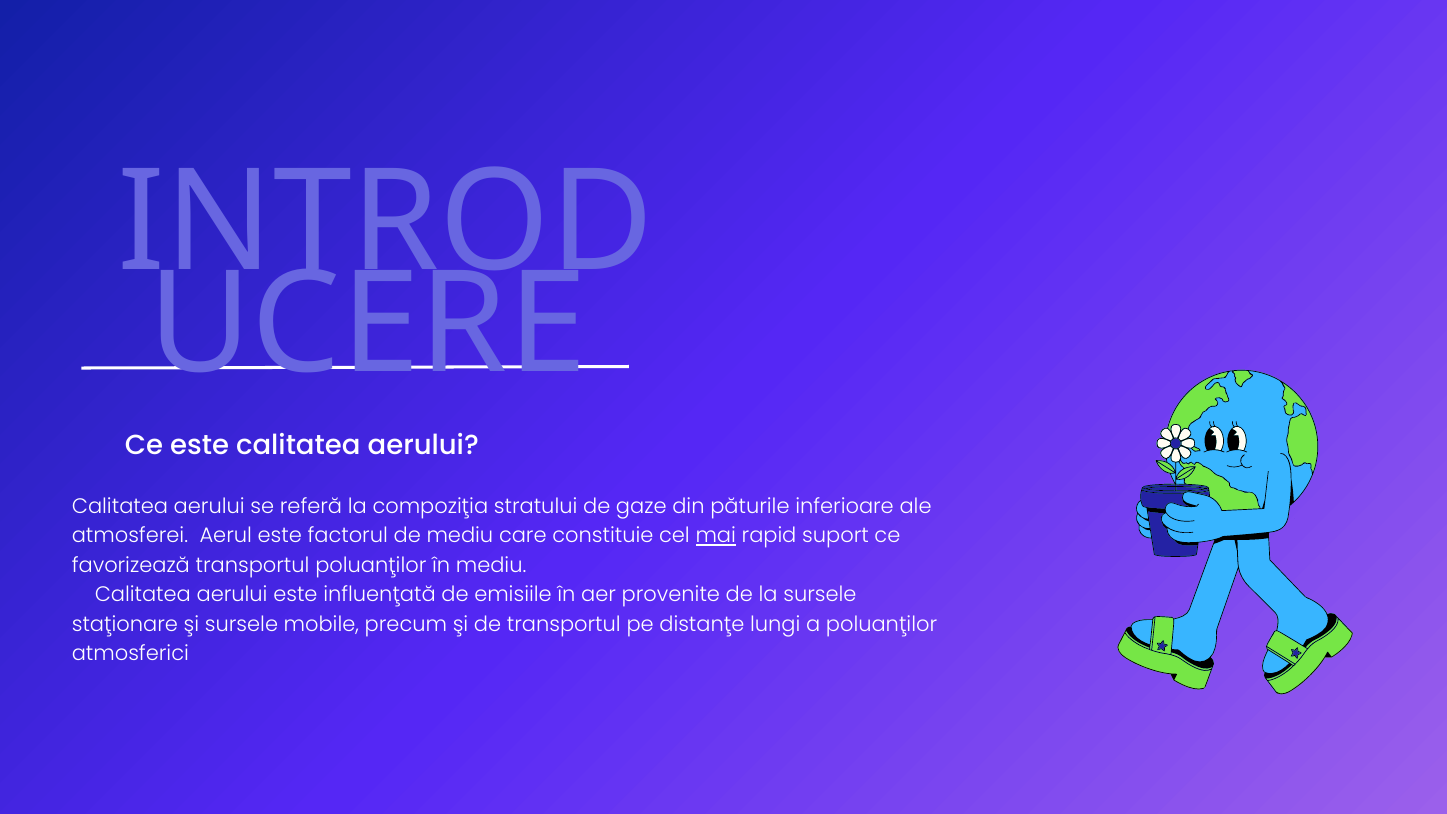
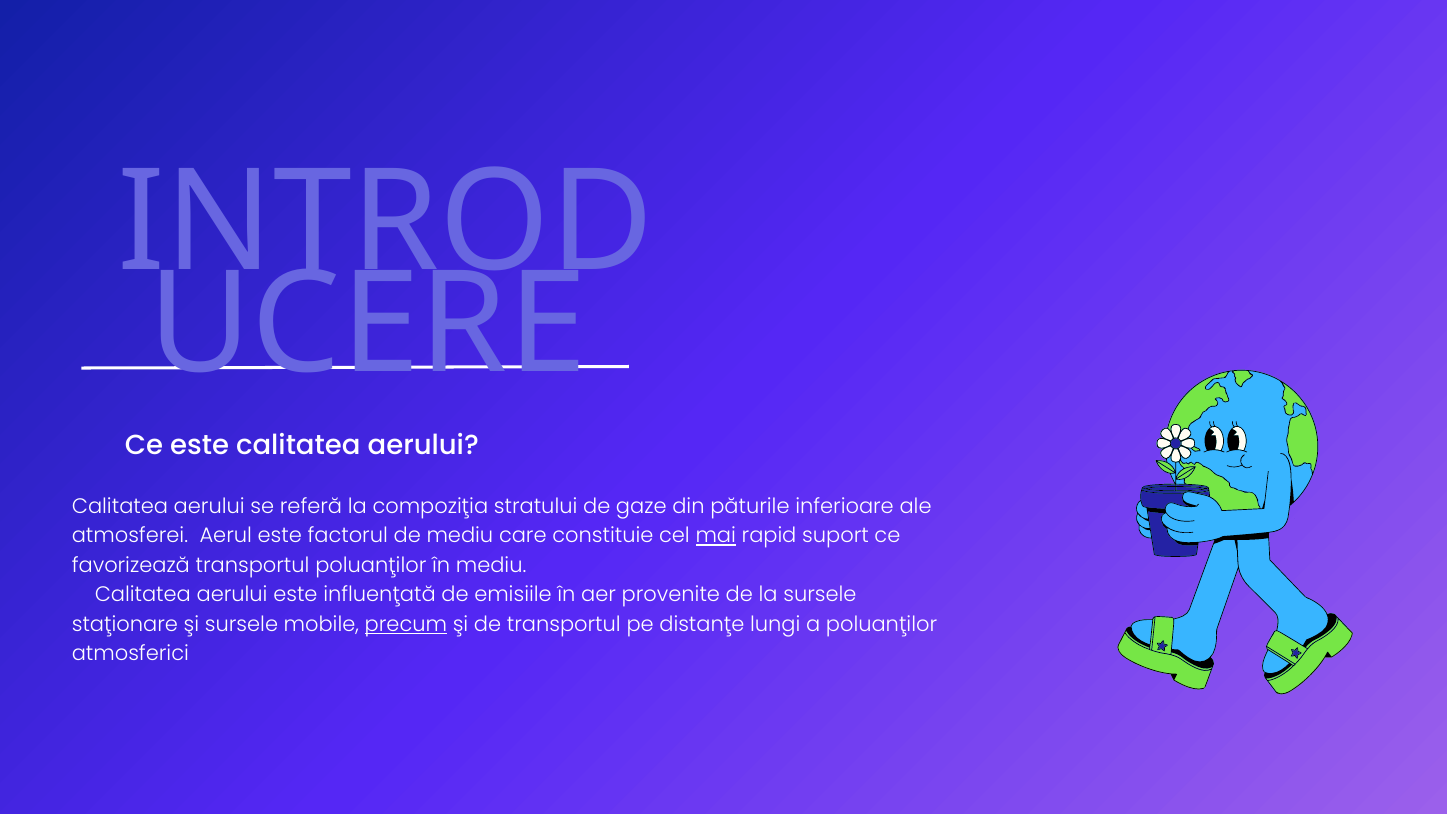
precum underline: none -> present (406, 624)
